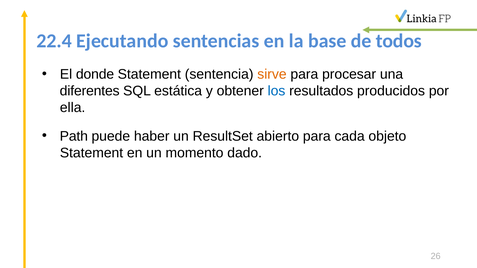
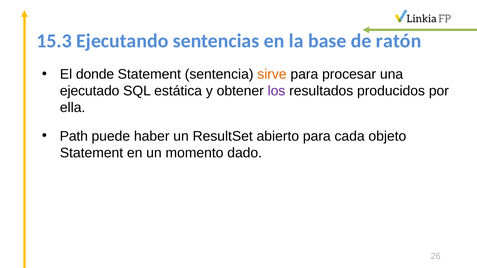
22.4: 22.4 -> 15.3 (54, 41)
todos: todos -> ratón (399, 41)
diferentes: diferentes -> ejecutado (90, 91)
los colour: blue -> purple (276, 91)
